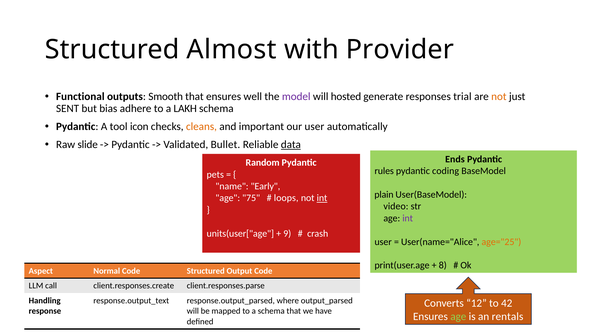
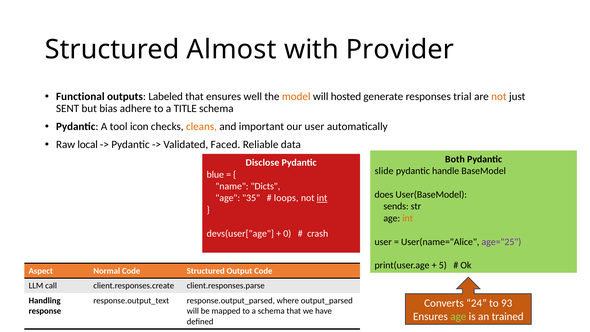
Smooth: Smooth -> Labeled (166, 96)
model colour: purple -> orange (296, 96)
LAKH: LAKH -> TITLE (185, 108)
slide: slide -> local (88, 145)
Bullet: Bullet -> Faced (225, 145)
data underline: present -> none (291, 145)
Ends: Ends -> Both (455, 159)
Random: Random -> Disclose (263, 163)
rules: rules -> slide (384, 171)
coding: coding -> handle (446, 171)
pets: pets -> blue (215, 174)
Early: Early -> Dicts (265, 186)
plain: plain -> does (384, 195)
75: 75 -> 35 (251, 198)
video: video -> sends (396, 206)
int colour: purple -> orange (408, 218)
units(user["age: units(user["age -> devs(user["age (240, 233)
9: 9 -> 0 (287, 233)
age="25 colour: orange -> purple (501, 242)
8: 8 -> 5 (443, 265)
12: 12 -> 24 (476, 303)
42: 42 -> 93 (507, 303)
rentals: rentals -> trained (508, 316)
